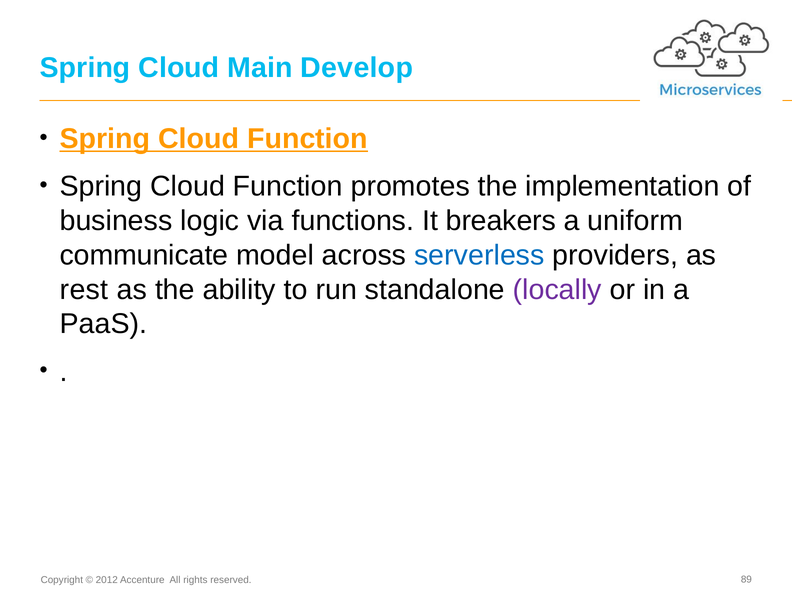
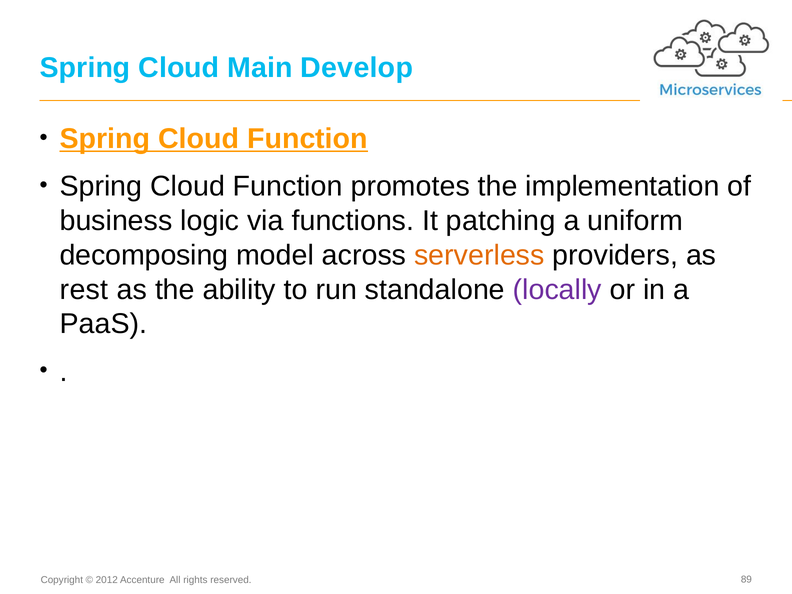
breakers: breakers -> patching (501, 221)
communicate: communicate -> decomposing (144, 255)
serverless colour: blue -> orange (479, 255)
